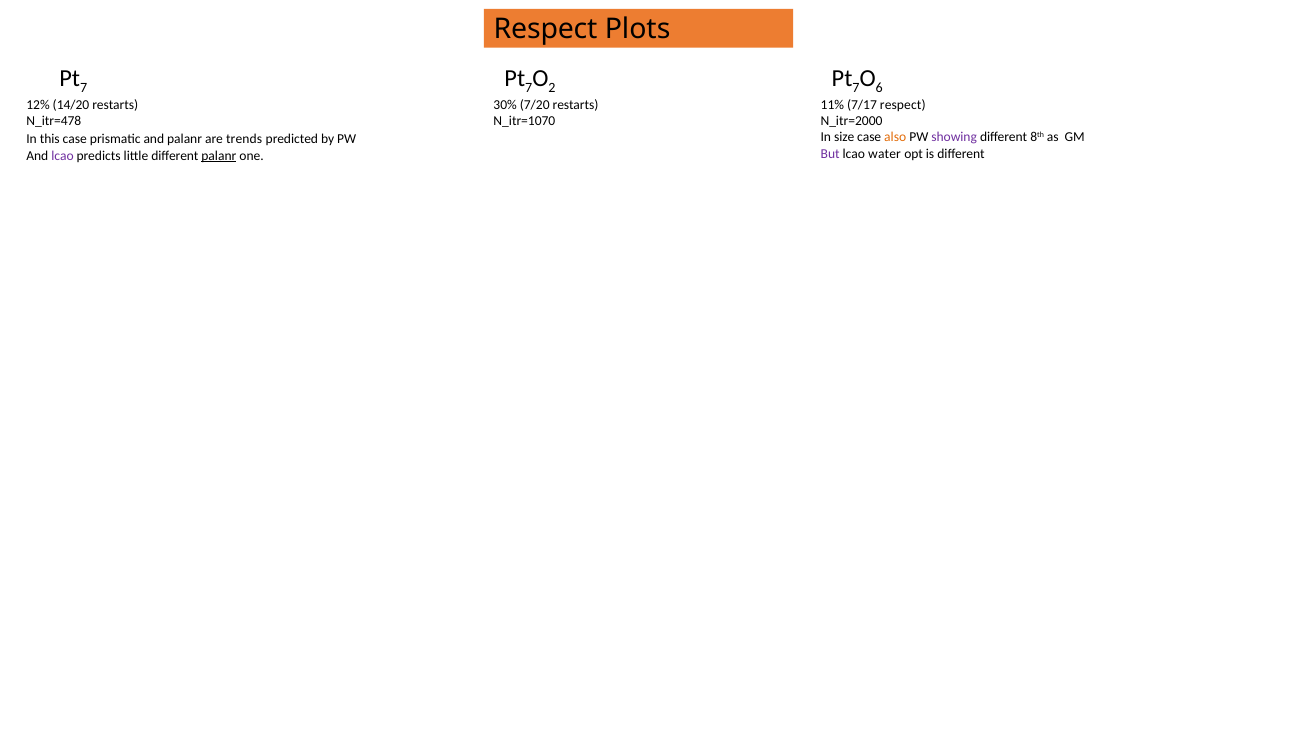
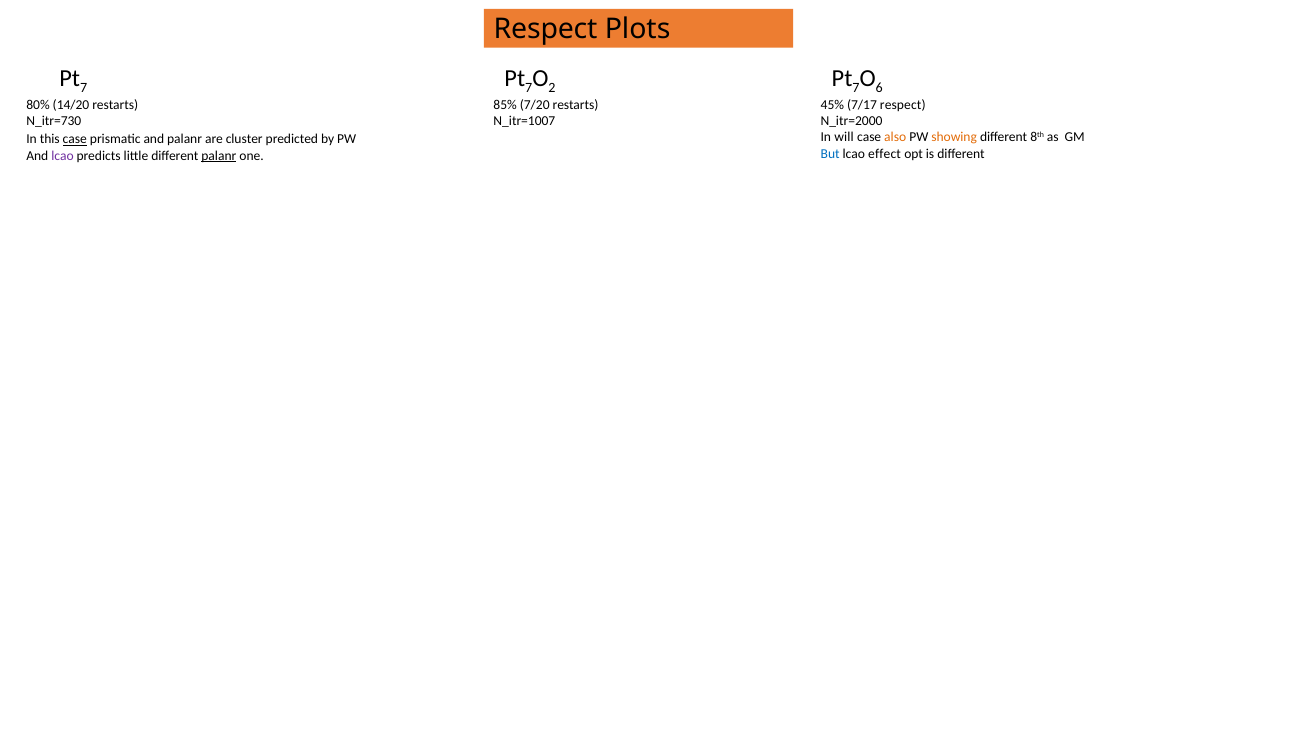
12%: 12% -> 80% (38, 105)
30%: 30% -> 85% (505, 105)
11%: 11% -> 45% (832, 105)
N_itr=478: N_itr=478 -> N_itr=730 (54, 121)
N_itr=1070: N_itr=1070 -> N_itr=1007 (524, 121)
size: size -> will (844, 137)
showing colour: purple -> orange (954, 137)
case underline: none -> present (75, 139)
trends: trends -> cluster (244, 139)
But colour: purple -> blue (830, 153)
water: water -> effect (885, 153)
